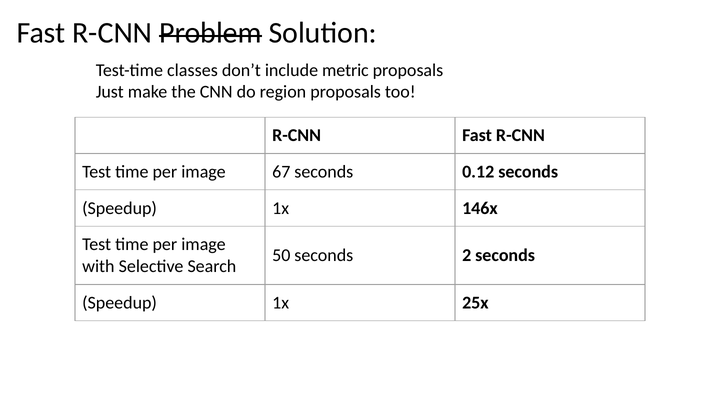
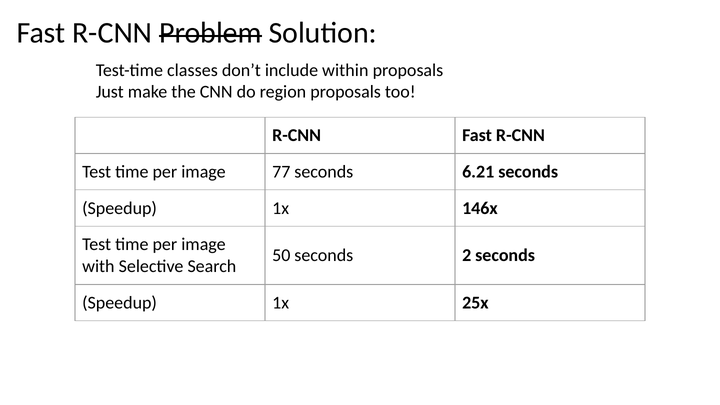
metric: metric -> within (345, 70)
67: 67 -> 77 (281, 172)
0.12: 0.12 -> 6.21 (478, 172)
